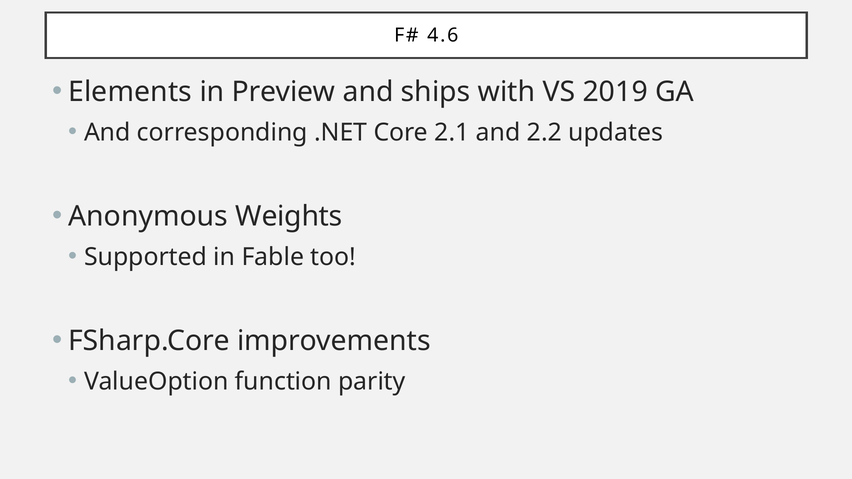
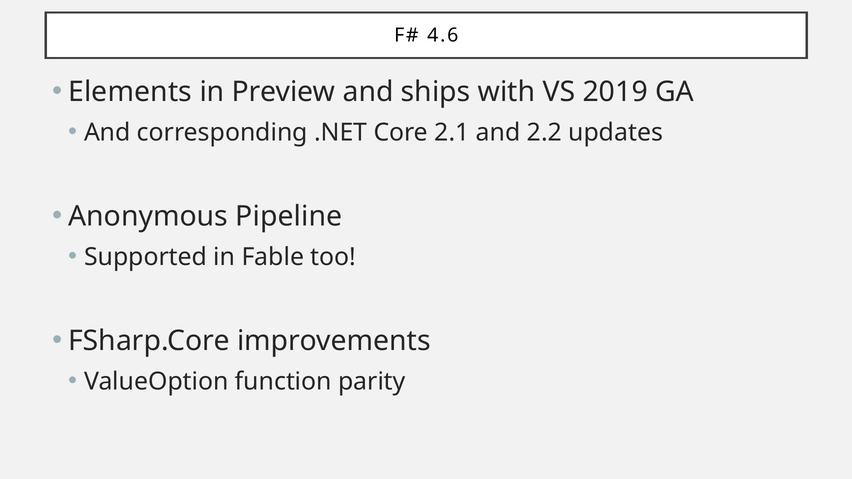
Weights: Weights -> Pipeline (289, 216)
